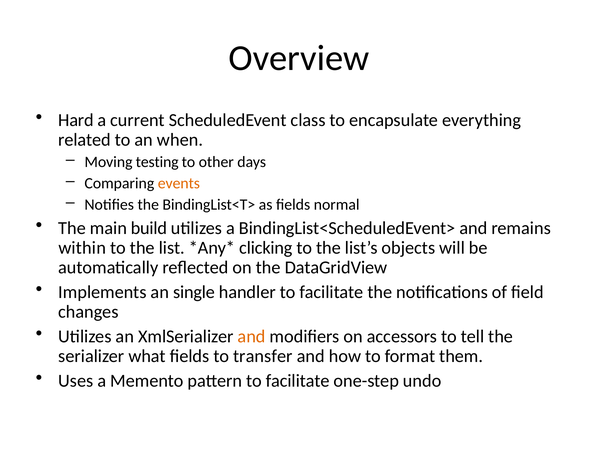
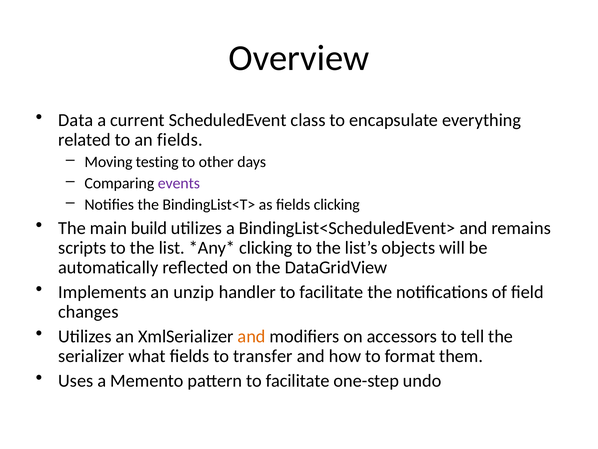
Hard: Hard -> Data (76, 120)
an when: when -> fields (180, 140)
events colour: orange -> purple (179, 183)
fields normal: normal -> clicking (337, 204)
within: within -> scripts (82, 248)
single: single -> unzip (194, 292)
